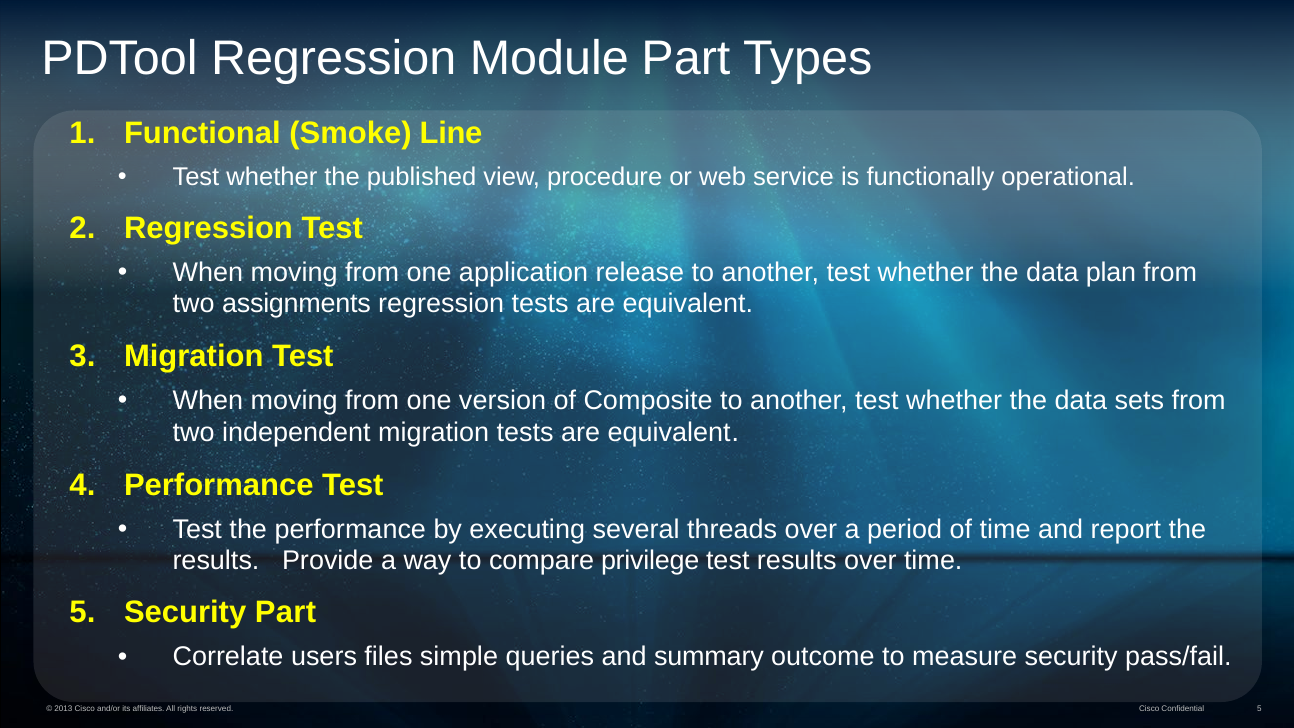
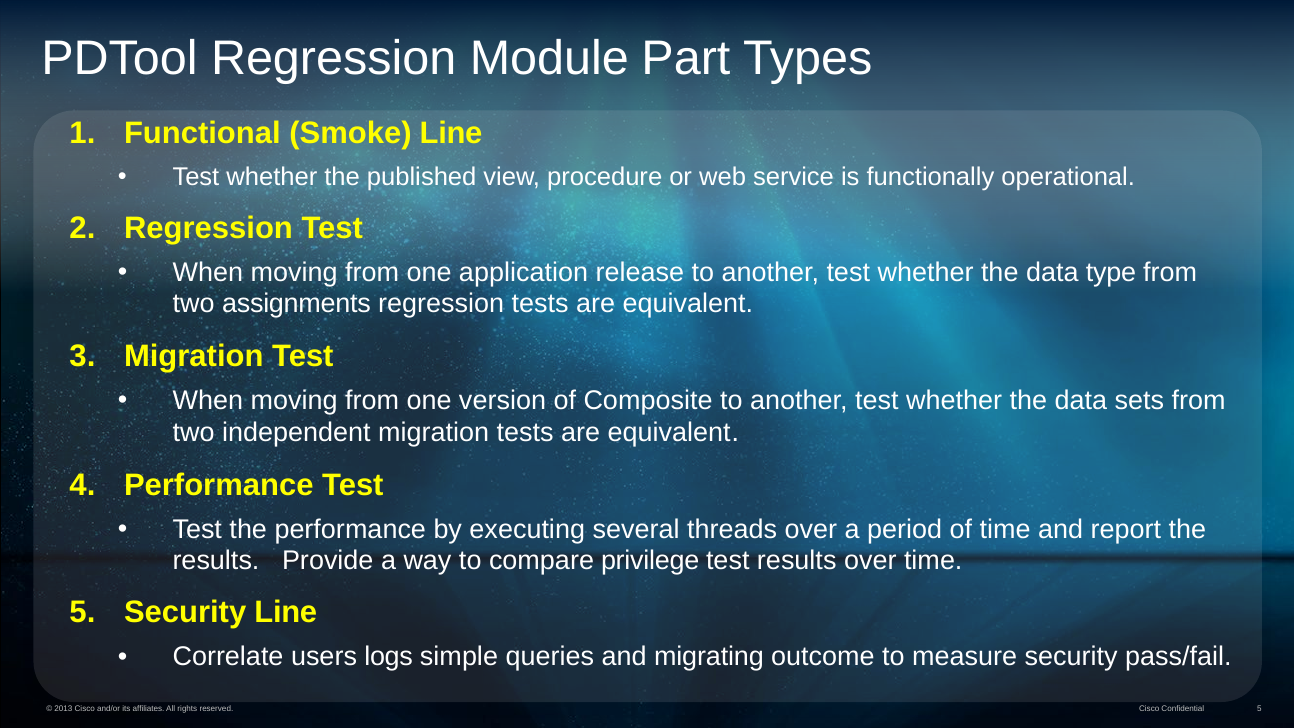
plan: plan -> type (1111, 273)
Security Part: Part -> Line (286, 613)
files: files -> logs (389, 657)
summary: summary -> migrating (709, 657)
